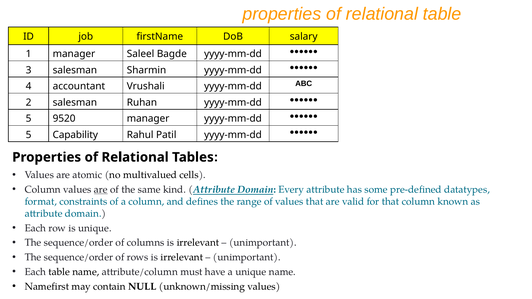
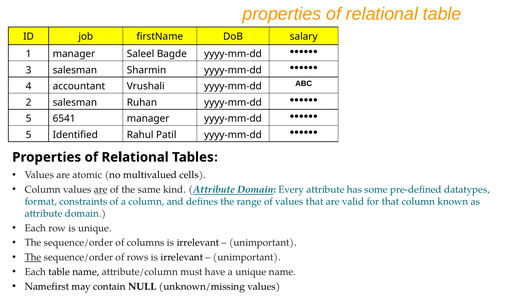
9520: 9520 -> 6541 (64, 119)
Capability: Capability -> Identified (75, 135)
The underline: none -> present (33, 258)
